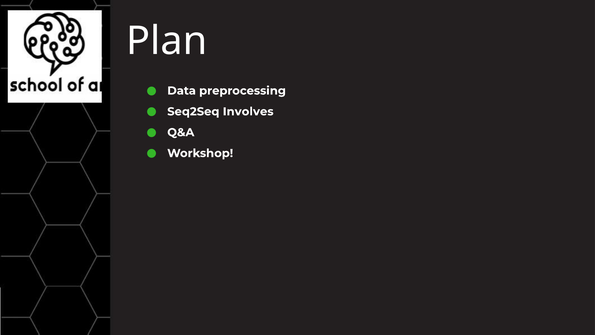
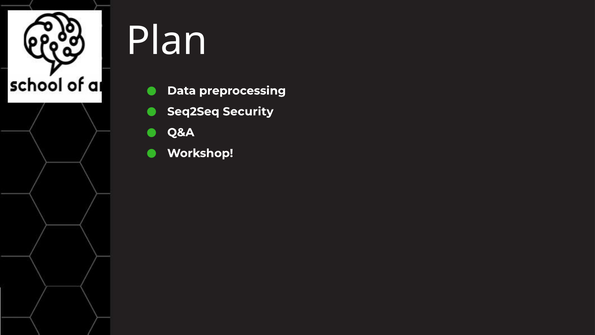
Involves: Involves -> Security (248, 111)
